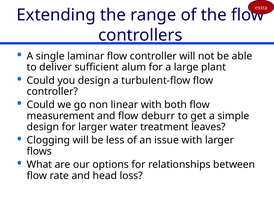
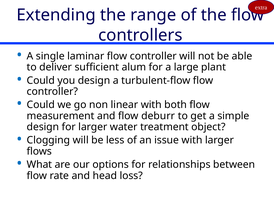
leaves: leaves -> object (208, 127)
